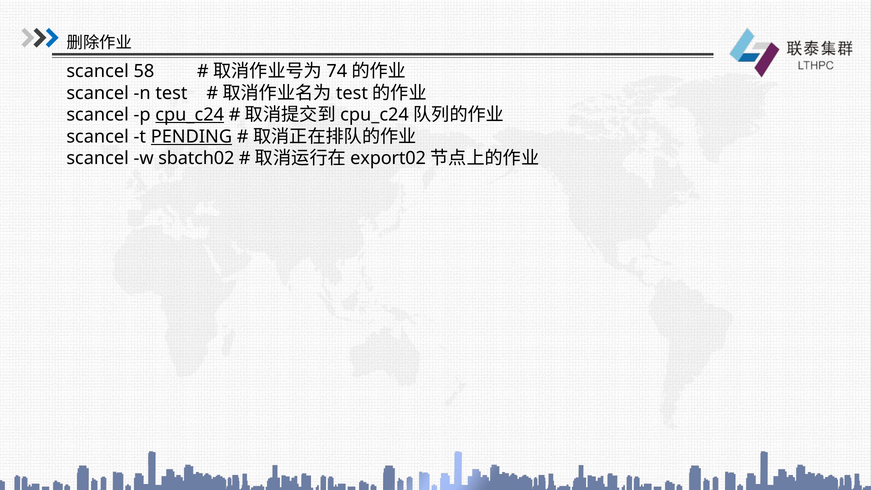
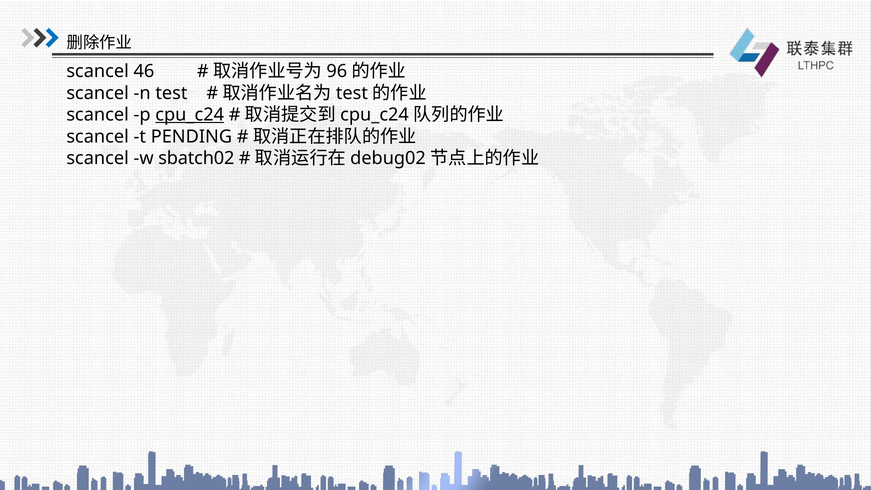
58: 58 -> 46 (144, 71)
74: 74 -> 96 (337, 71)
PENDING underline: present -> none (191, 137)
export02: export02 -> debug02 (388, 158)
